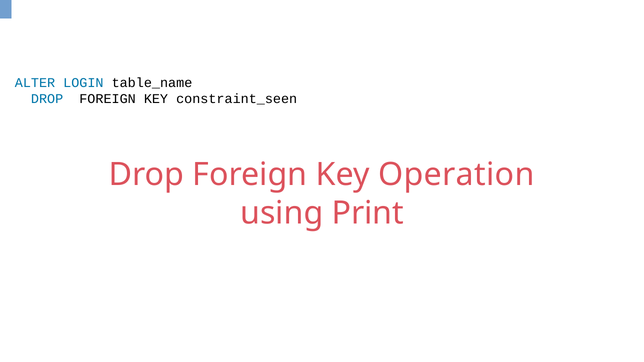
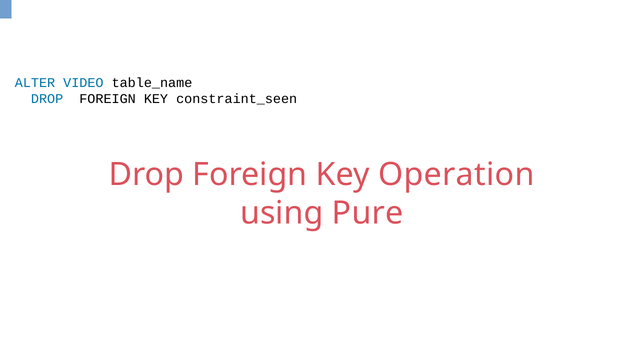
LOGIN: LOGIN -> VIDEO (83, 83)
Print: Print -> Pure (368, 213)
